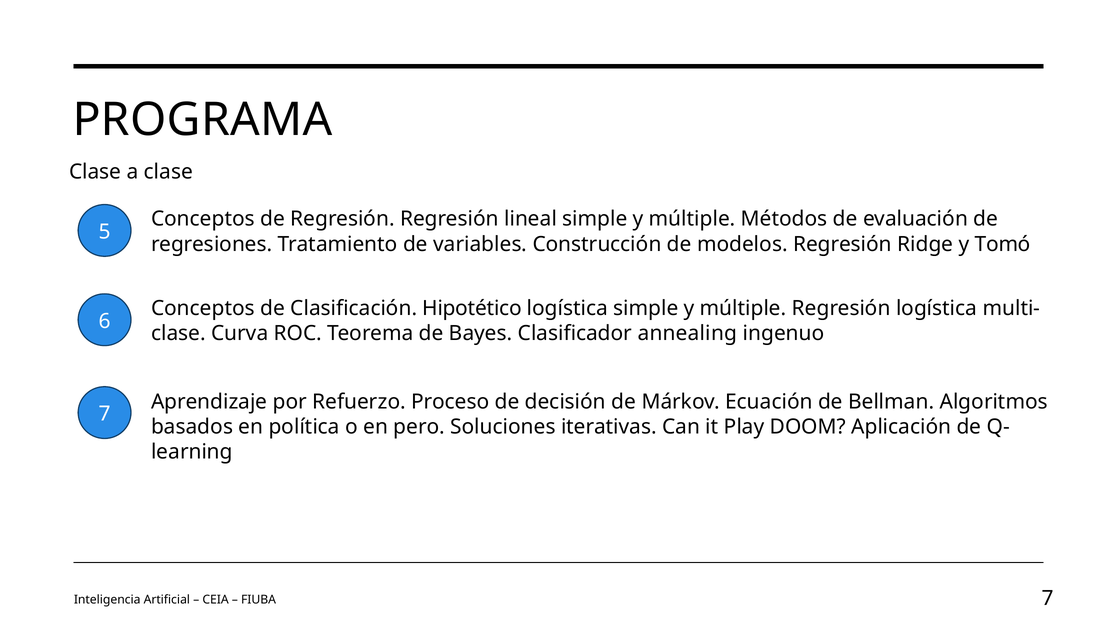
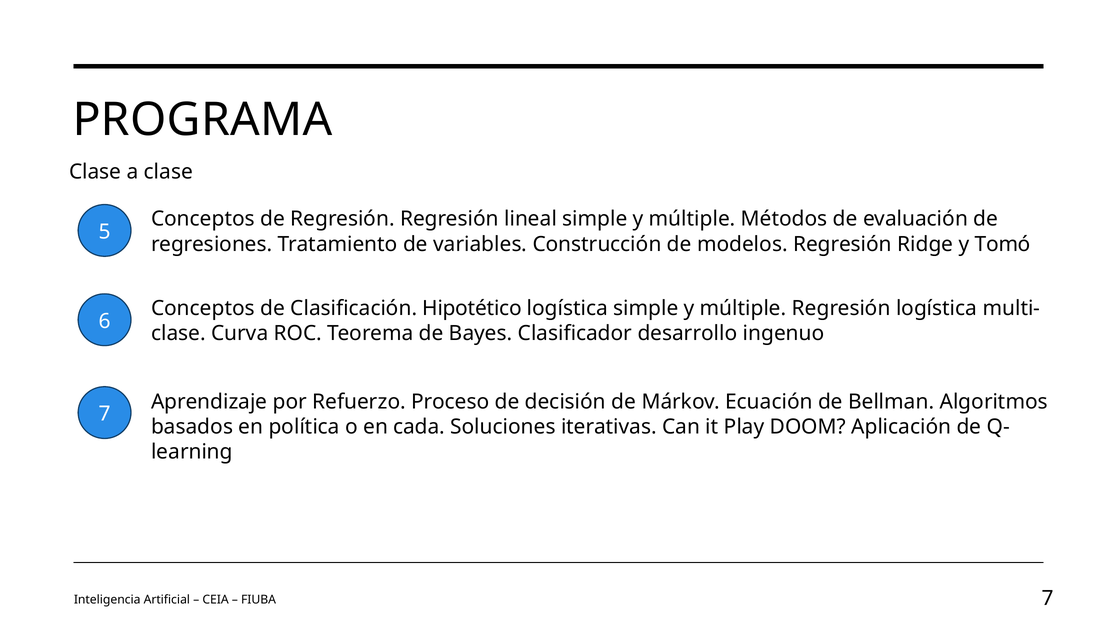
annealing: annealing -> desarrollo (687, 334)
pero: pero -> cada (419, 427)
